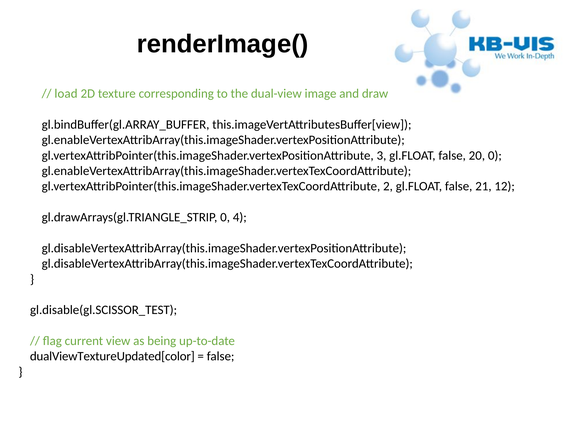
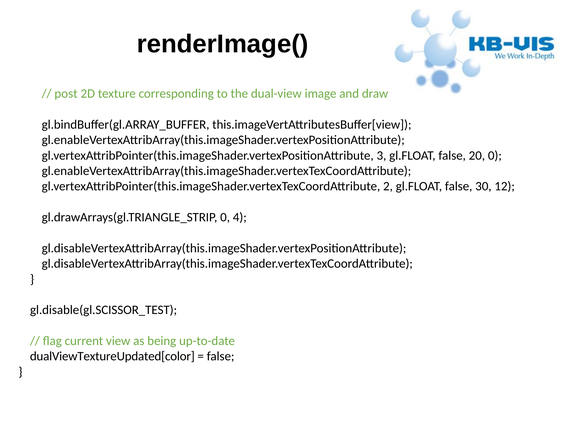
load: load -> post (66, 94)
21: 21 -> 30 (483, 186)
